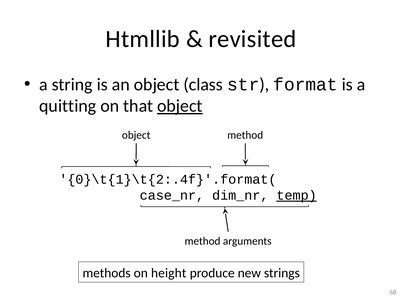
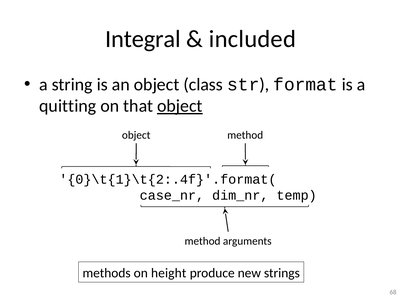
Htmllib: Htmllib -> Integral (143, 39)
revisited: revisited -> included (252, 39)
temp underline: present -> none (297, 195)
